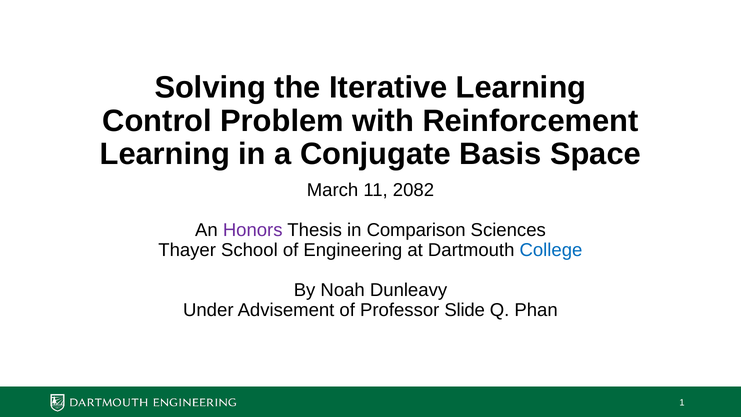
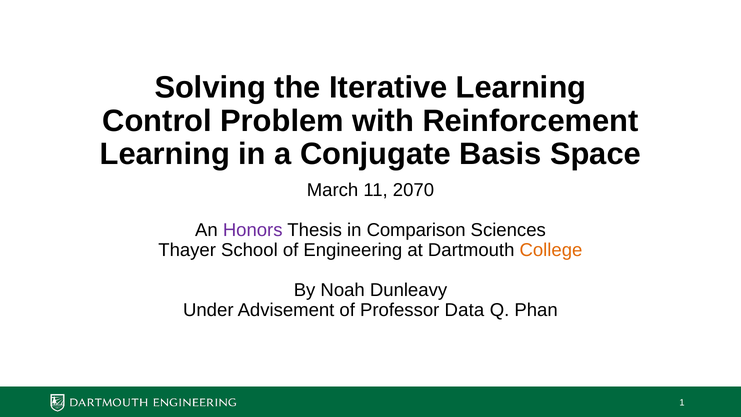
2082: 2082 -> 2070 (413, 190)
College colour: blue -> orange (551, 250)
Slide: Slide -> Data (464, 310)
